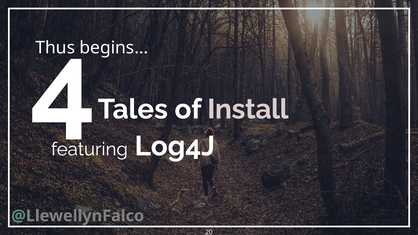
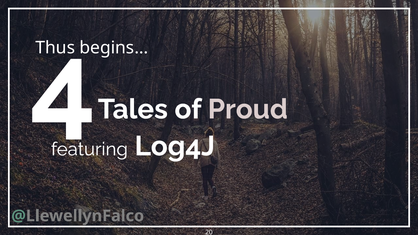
Install: Install -> Proud (248, 109)
